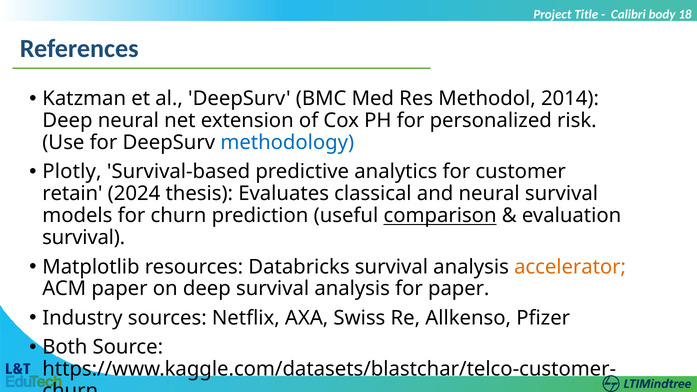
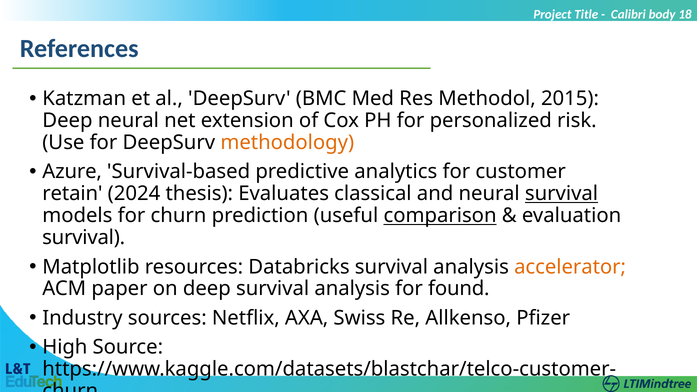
2014: 2014 -> 2015 (570, 99)
methodology colour: blue -> orange (287, 143)
Plotly: Plotly -> Azure (72, 172)
survival underline: none -> present (562, 194)
for paper: paper -> found (459, 289)
Both: Both -> High (65, 347)
